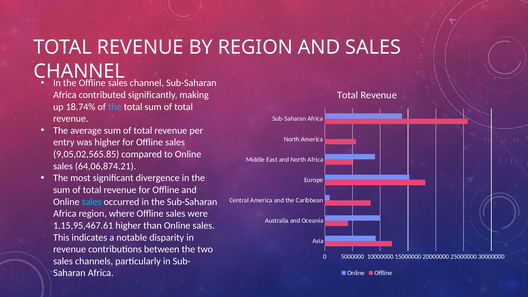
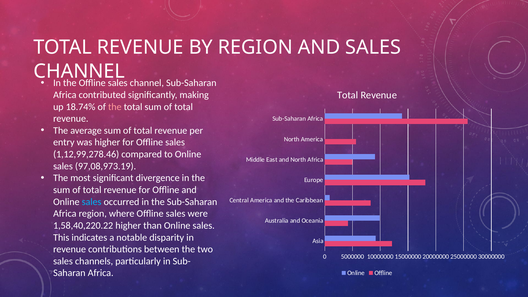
the colour: light blue -> pink (115, 107)
9,05,02,565.85: 9,05,02,565.85 -> 1,12,99,278.46 (86, 154)
64,06,874.21: 64,06,874.21 -> 97,08,973.19 (106, 166)
1,15,95,467.61: 1,15,95,467.61 -> 1,58,40,220.22 (83, 226)
